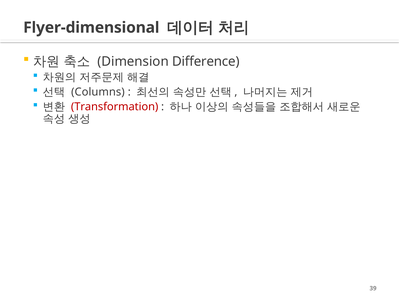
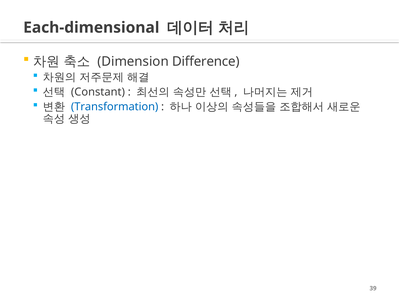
Flyer-dimensional: Flyer-dimensional -> Each-dimensional (91, 28)
Columns: Columns -> Constant (98, 92)
Transformation colour: red -> blue (115, 107)
